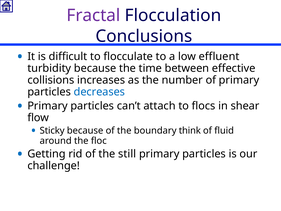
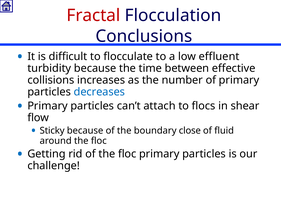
Fractal colour: purple -> red (93, 15)
think: think -> close (190, 130)
of the still: still -> floc (127, 154)
